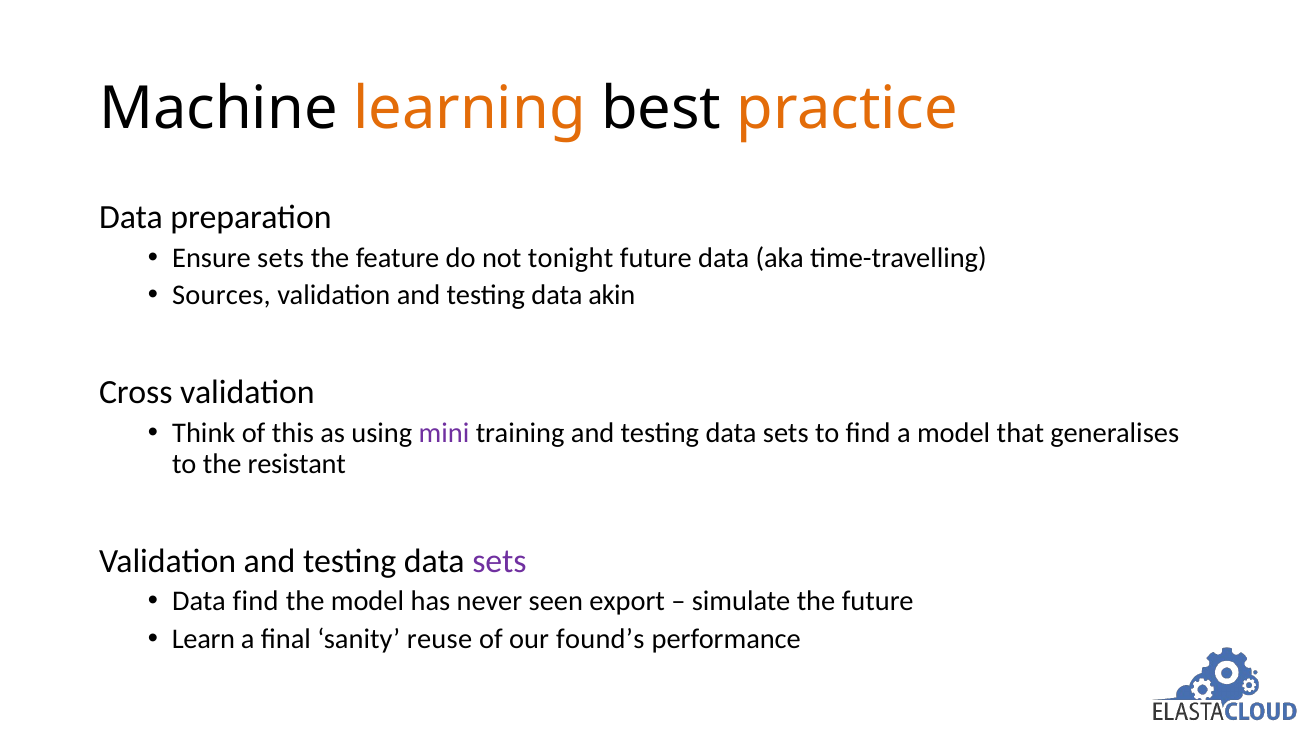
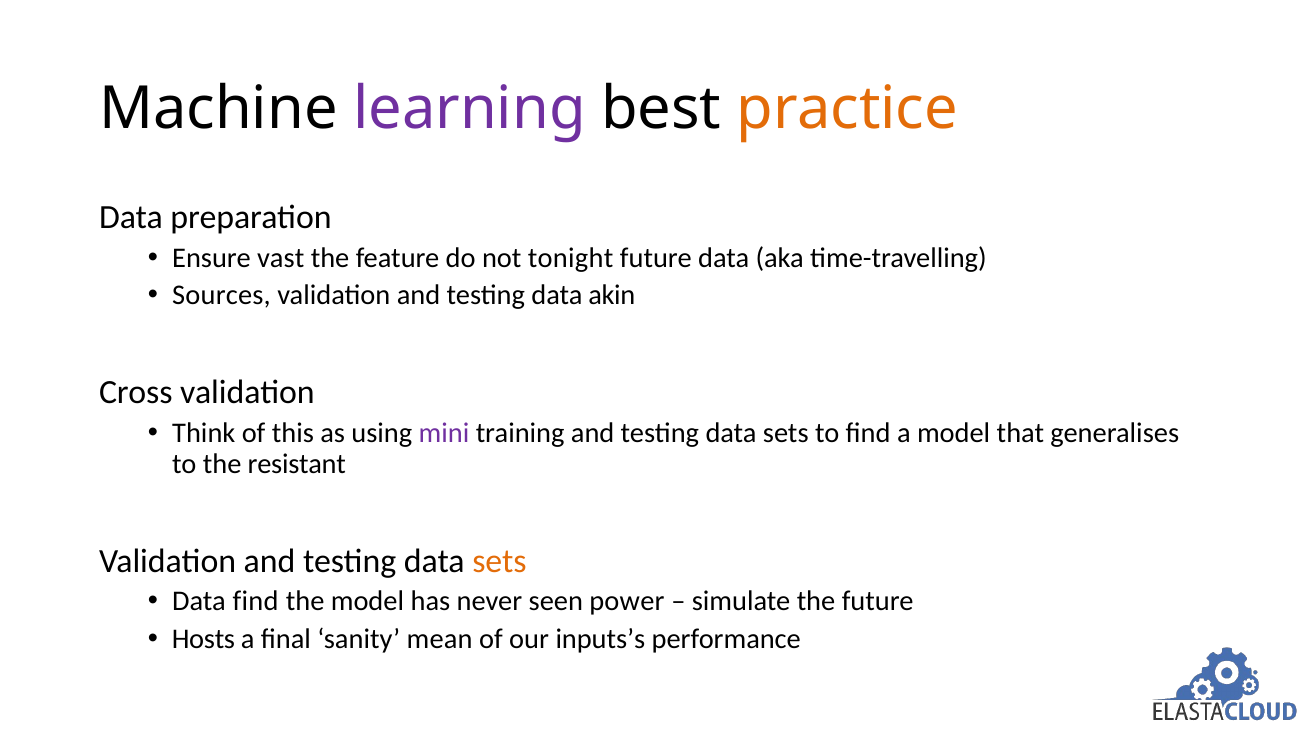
learning colour: orange -> purple (469, 109)
Ensure sets: sets -> vast (281, 258)
sets colour: purple -> orange (499, 561)
export: export -> power (627, 601)
Learn: Learn -> Hosts (203, 639)
reuse: reuse -> mean (440, 639)
found’s: found’s -> inputs’s (600, 639)
